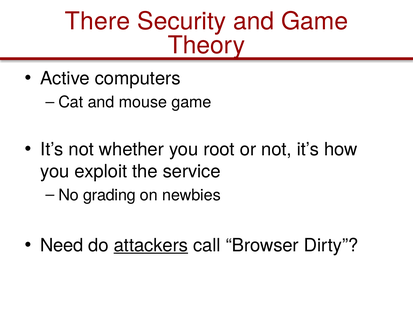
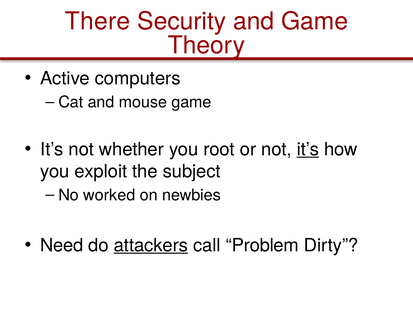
it’s underline: none -> present (308, 149)
service: service -> subject (192, 171)
grading: grading -> worked (109, 195)
Browser: Browser -> Problem (262, 245)
